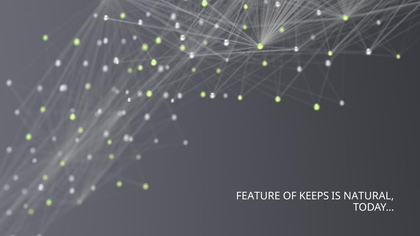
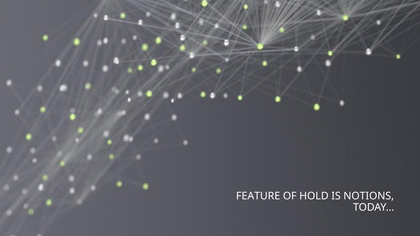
KEEPS: KEEPS -> HOLD (314, 196)
NATURAL: NATURAL -> NOTIONS (369, 196)
